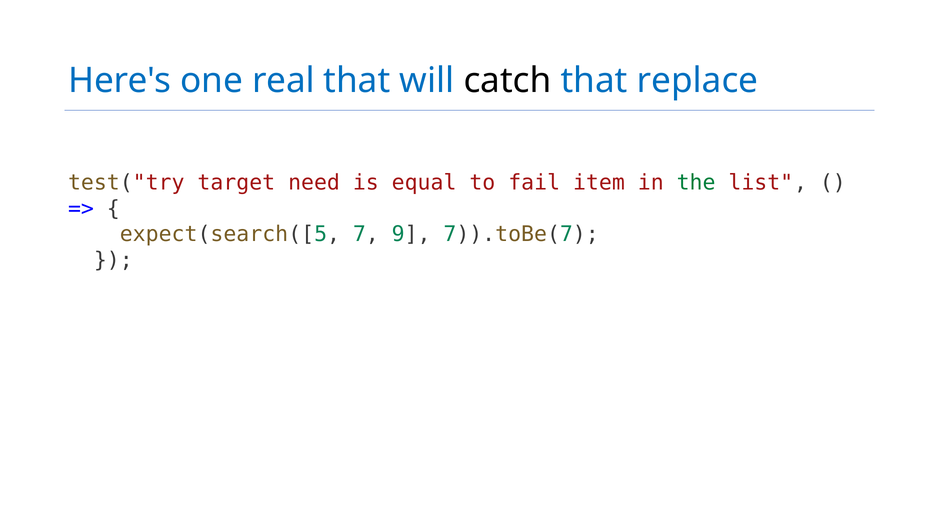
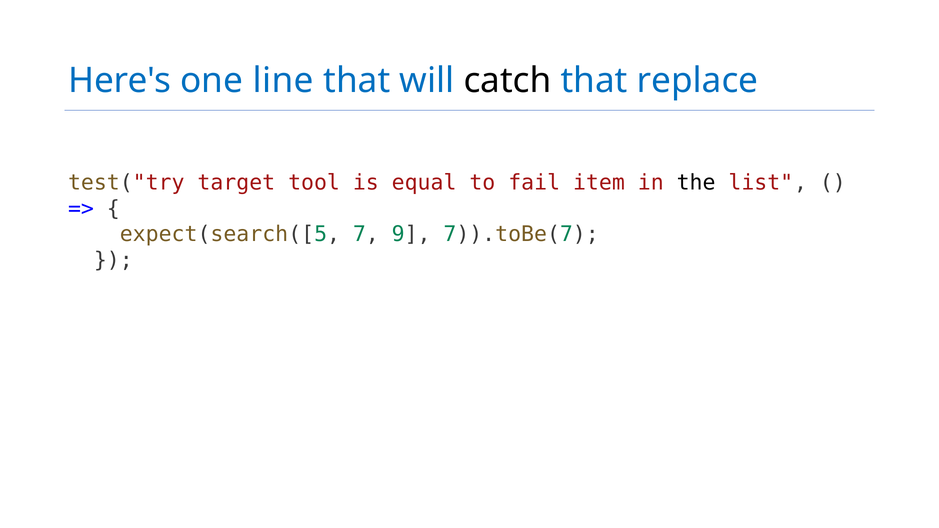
real: real -> line (283, 81)
need: need -> tool (314, 183)
the colour: green -> black (696, 183)
